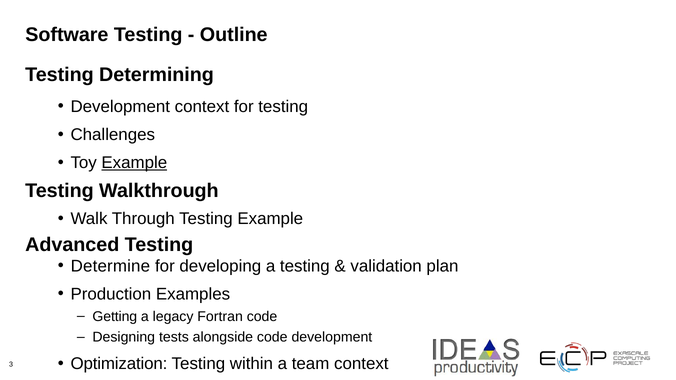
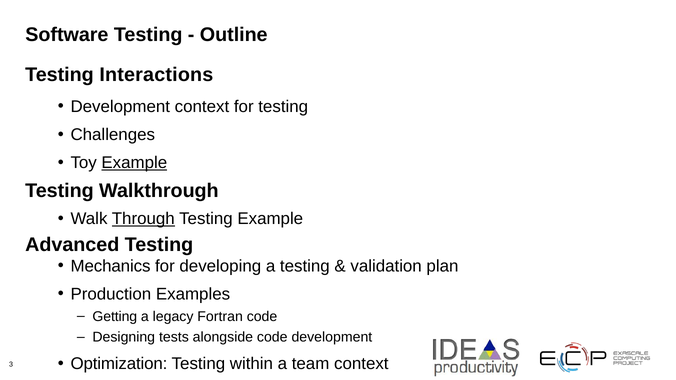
Determining: Determining -> Interactions (156, 75)
Through underline: none -> present (143, 219)
Determine: Determine -> Mechanics (111, 266)
